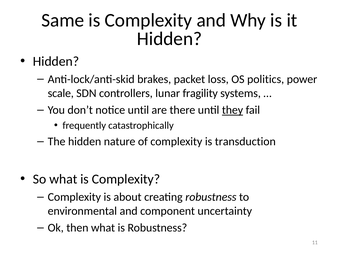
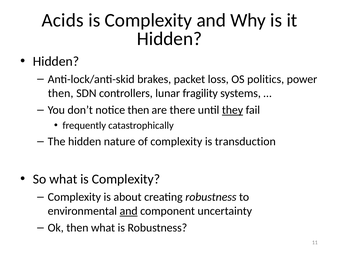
Same: Same -> Acids (63, 20)
scale: scale -> then (61, 93)
notice until: until -> then (138, 110)
and underline: none -> present (129, 211)
